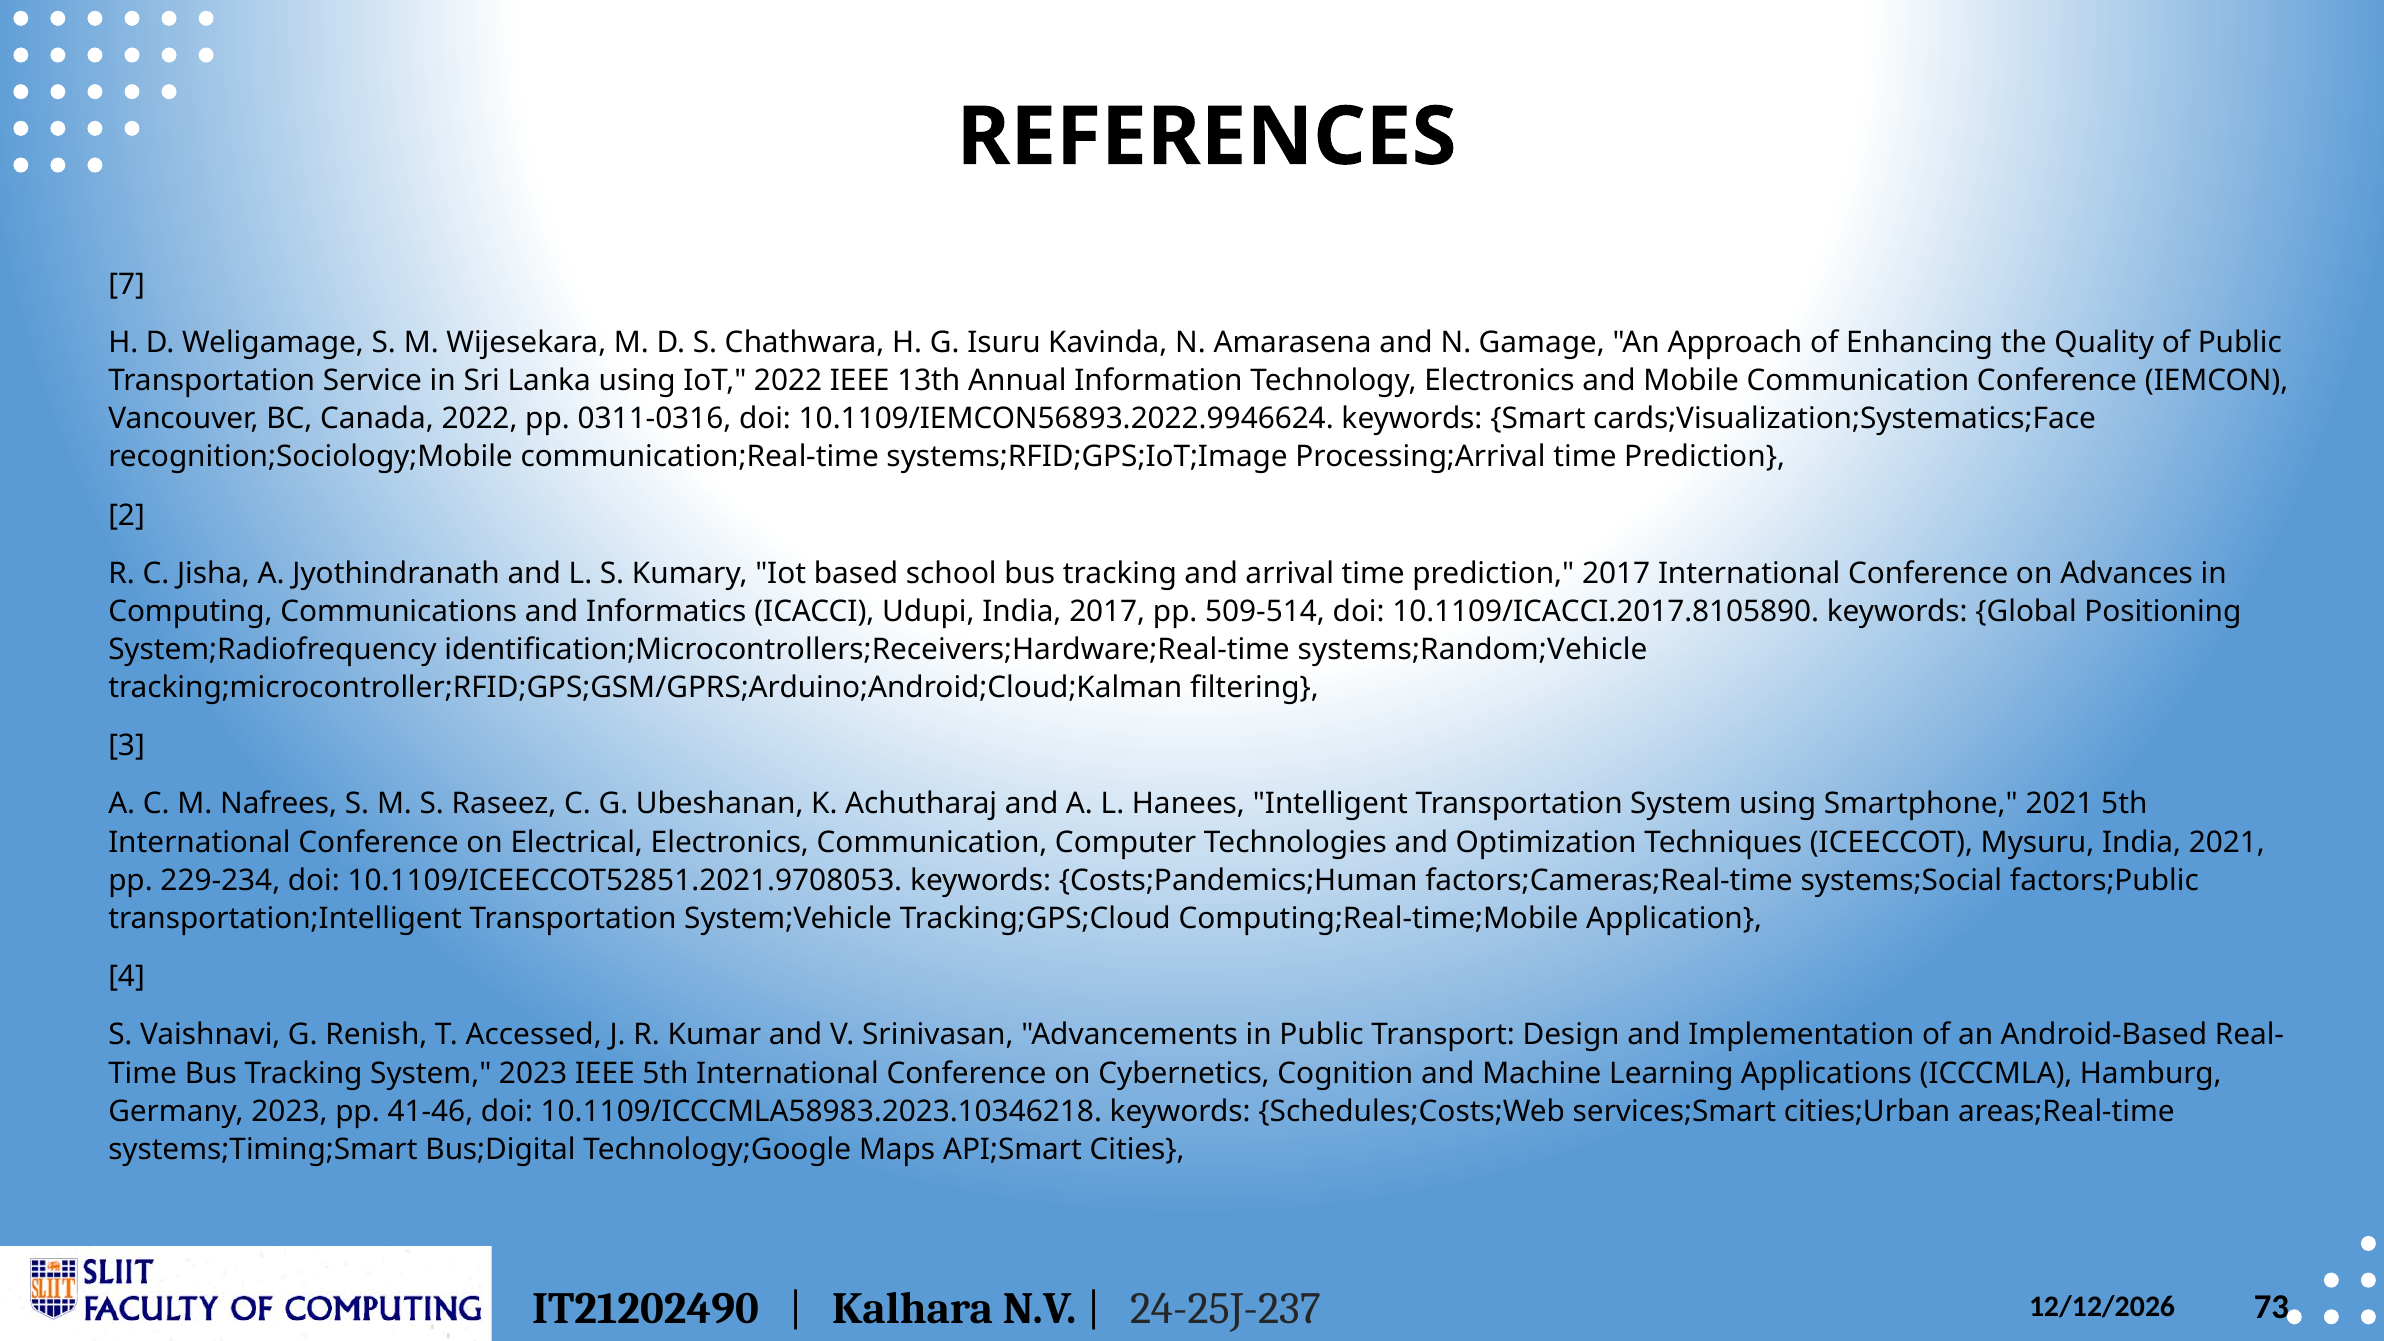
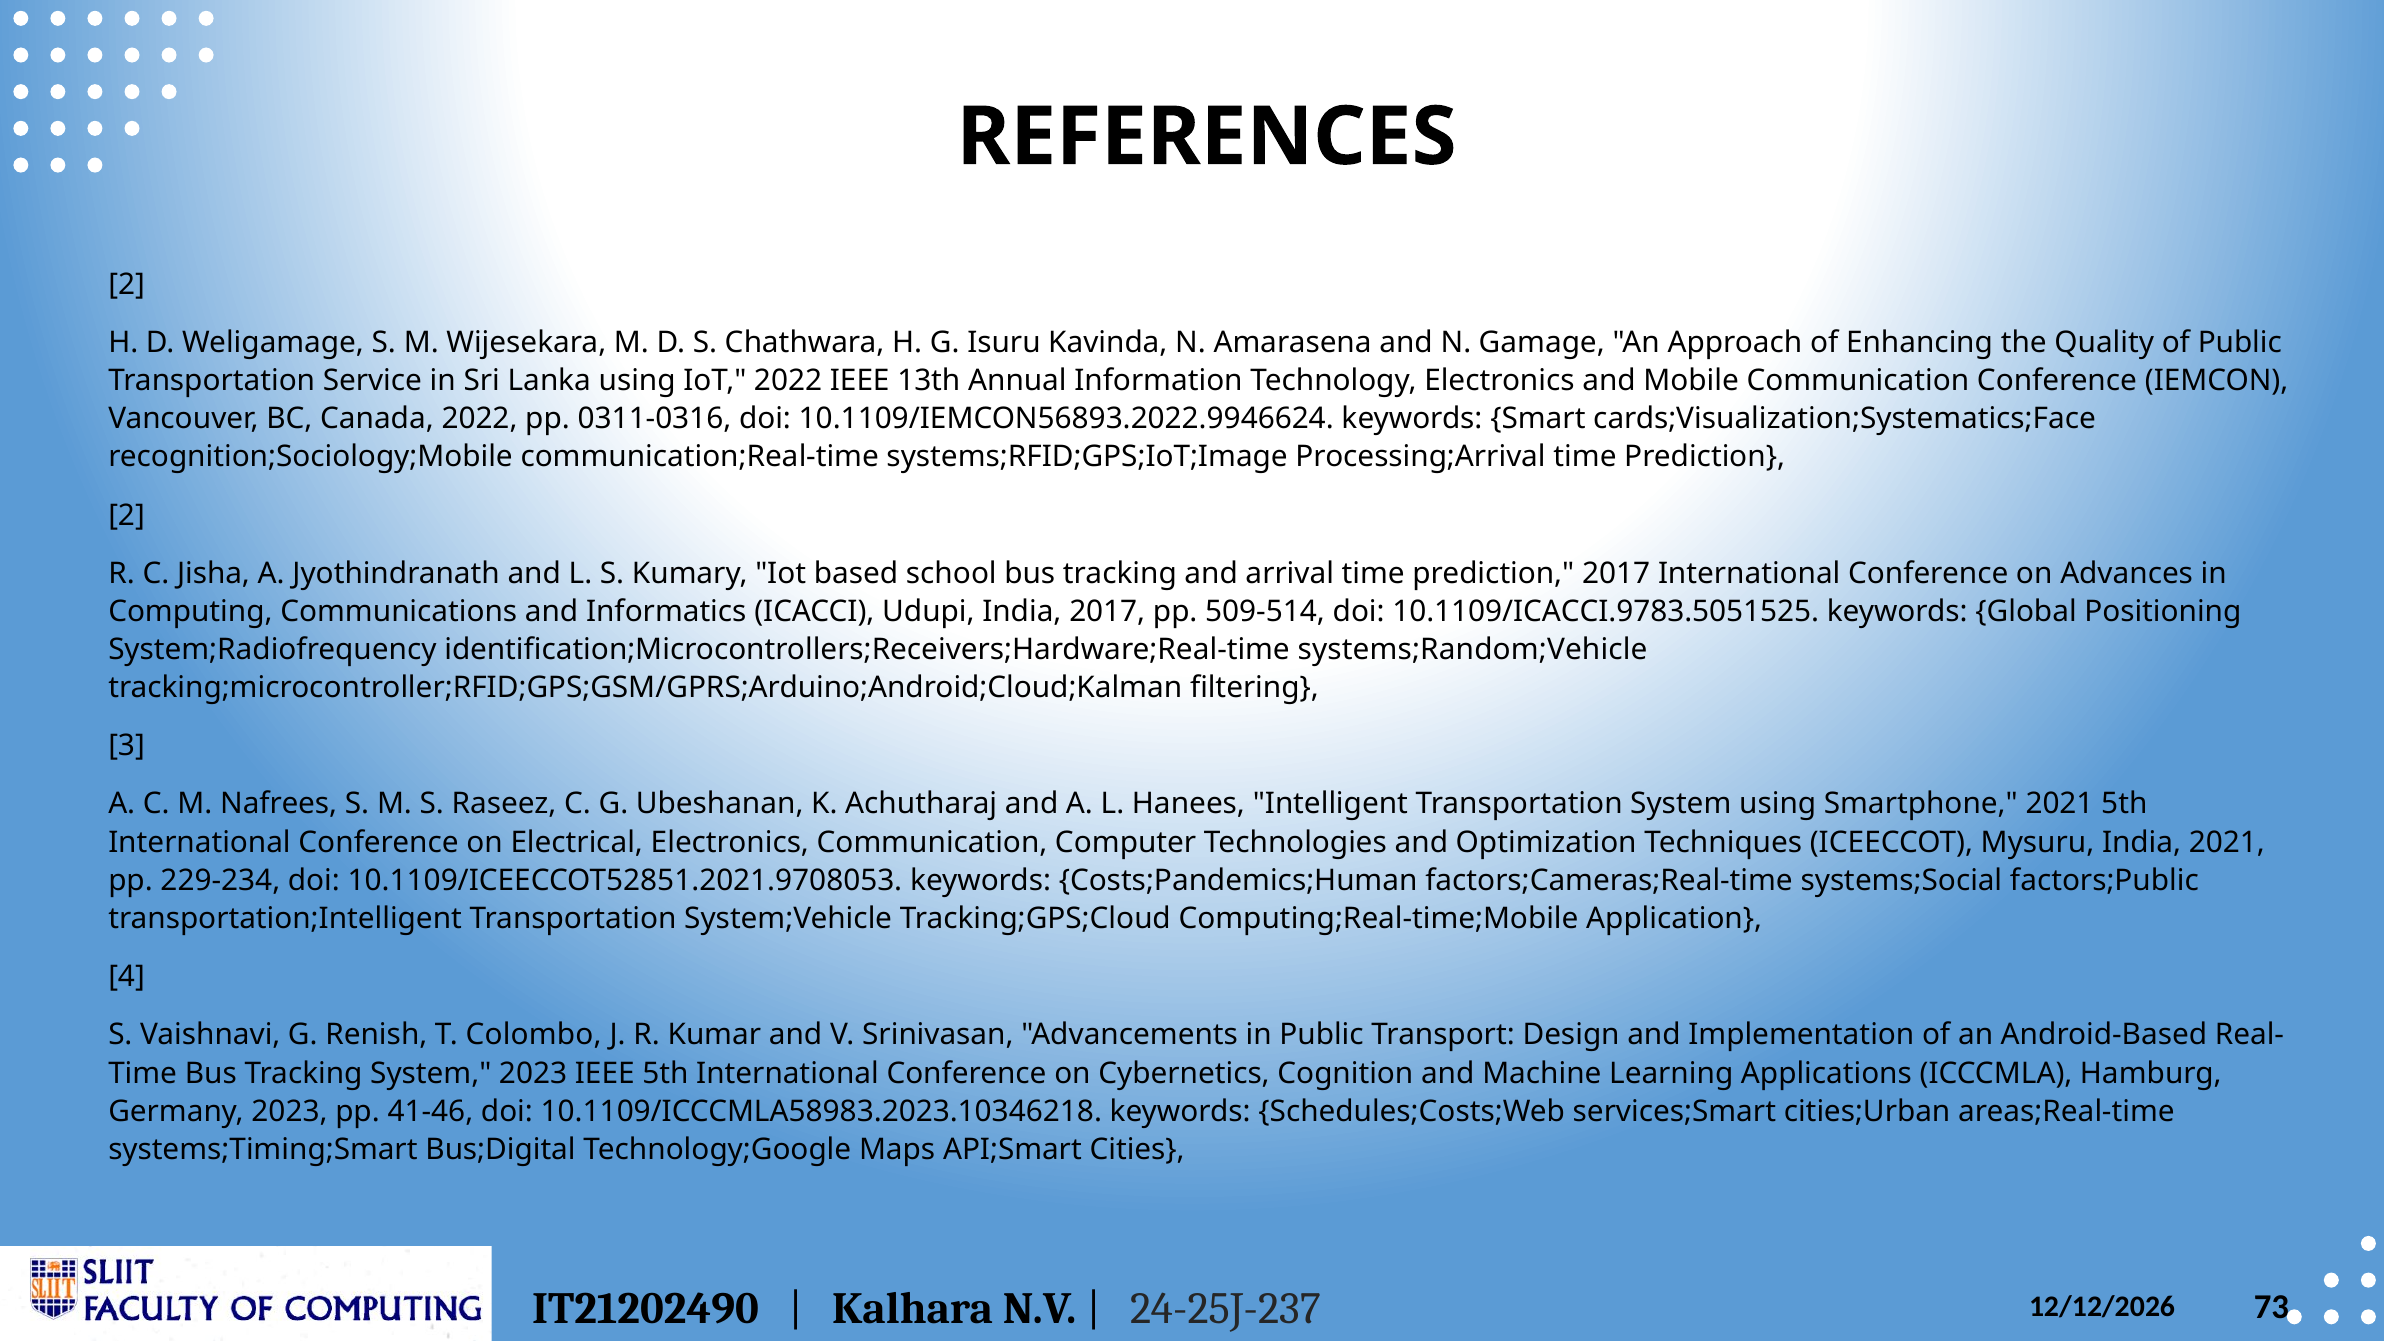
7: 7 -> 2 (127, 284)
10.1109/ICACCI.2017.8105890: 10.1109/ICACCI.2017.8105890 -> 10.1109/ICACCI.9783.5051525 (1606, 612)
Accessed: Accessed -> Colombo (534, 1035)
